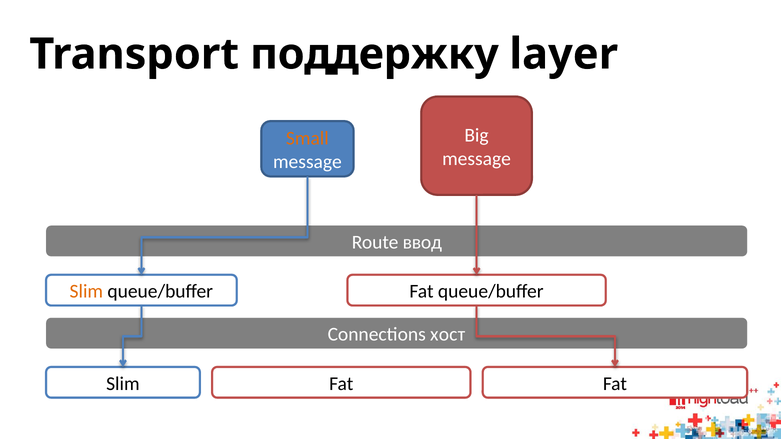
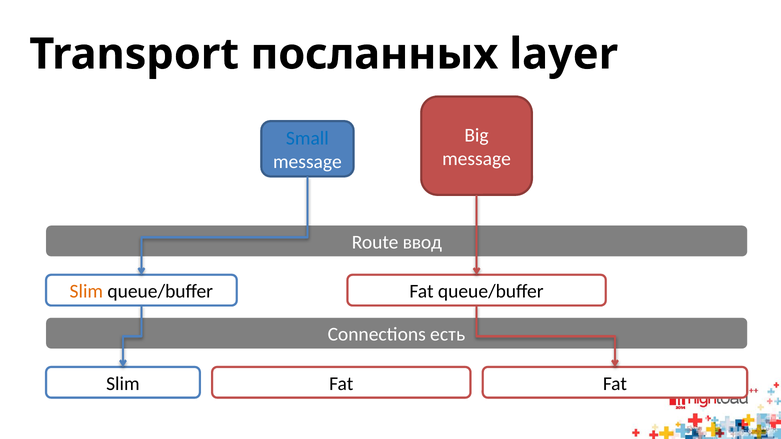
поддержку: поддержку -> посланных (374, 54)
Small colour: orange -> blue (307, 139)
хост: хост -> есть (448, 335)
